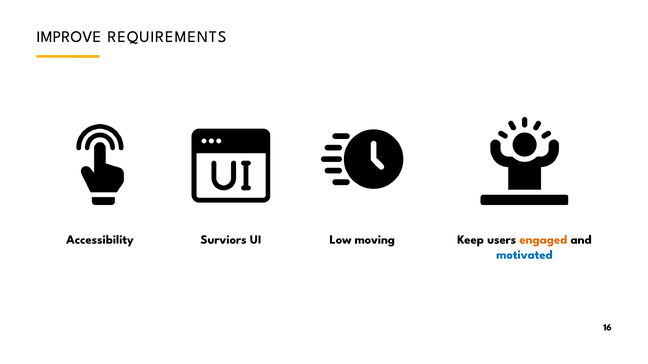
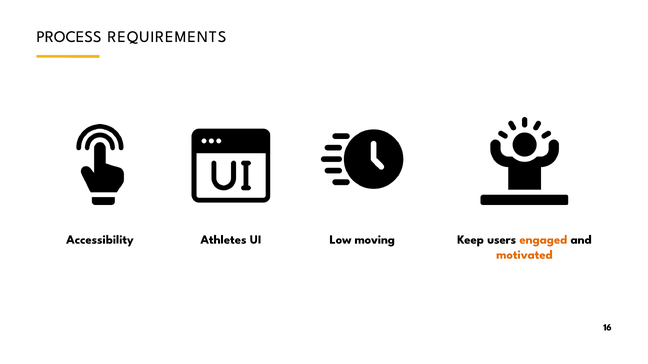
IMPROVE: IMPROVE -> PROCESS (69, 37)
Surviors: Surviors -> Athletes (223, 240)
motivated colour: blue -> orange (524, 255)
